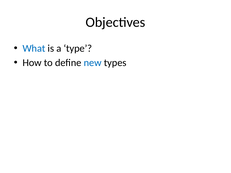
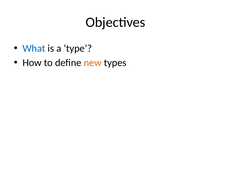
new colour: blue -> orange (93, 63)
